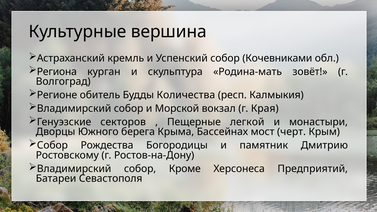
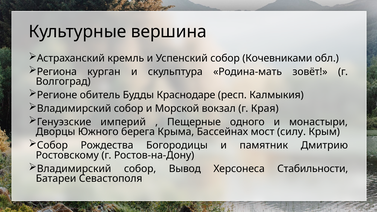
Количества: Количества -> Краснодаре (186, 95)
секторов: секторов -> империй (123, 122)
легкой: легкой -> одного (247, 122)
черт: черт -> силу (291, 132)
Кроме: Кроме -> Вывод (185, 169)
Предприятий: Предприятий -> Стабильности (313, 169)
